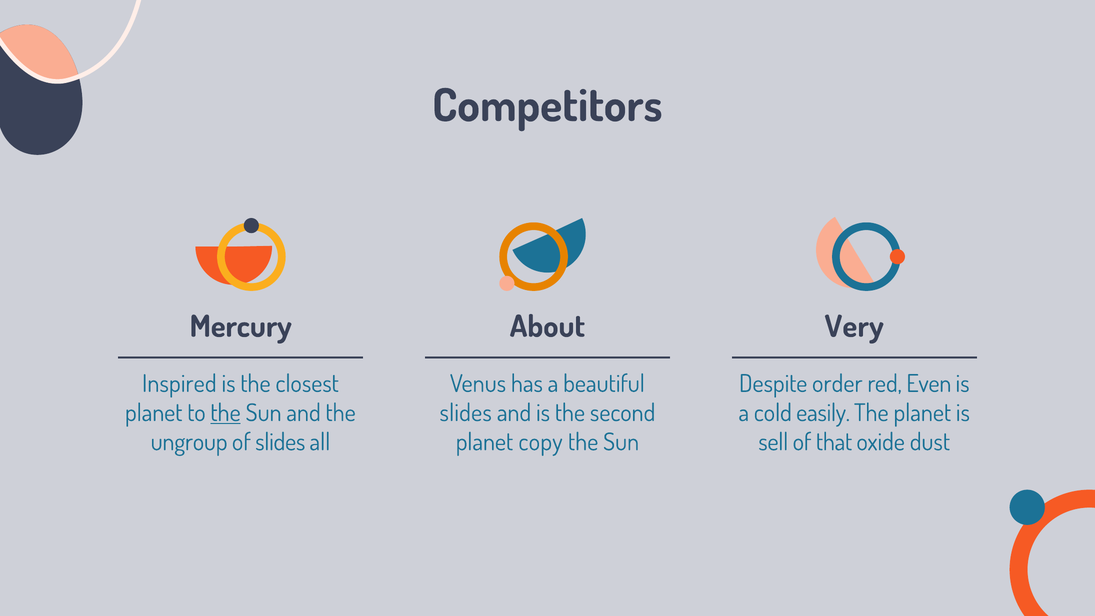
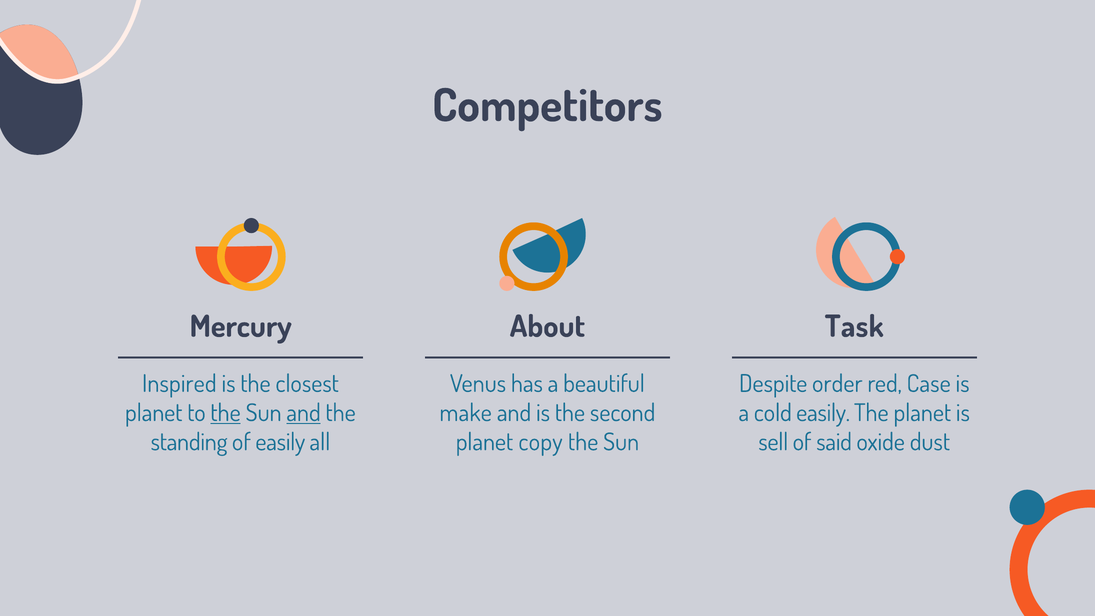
Very: Very -> Task (854, 327)
Even: Even -> Case (929, 384)
and underline: none -> present (304, 413)
slides: slides -> make (466, 413)
ungroup: ungroup -> standing (189, 442)
of slides: slides -> easily (280, 442)
that: that -> said (834, 442)
